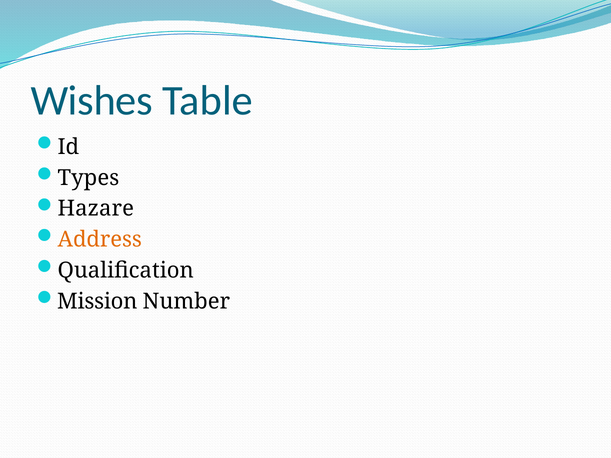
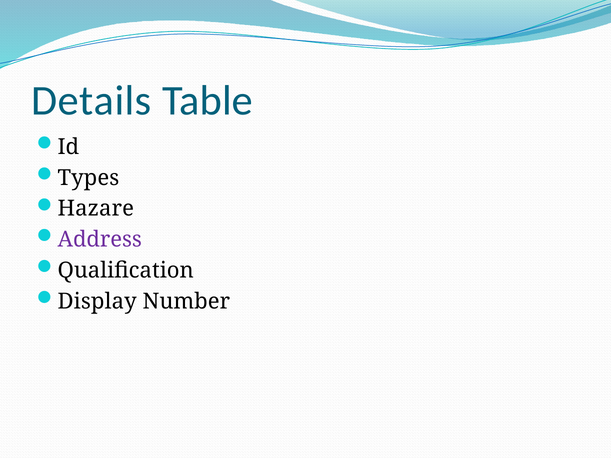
Wishes: Wishes -> Details (91, 101)
Address colour: orange -> purple (100, 240)
Mission: Mission -> Display (97, 301)
